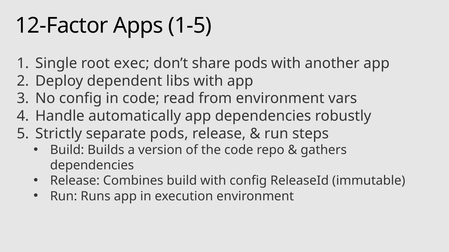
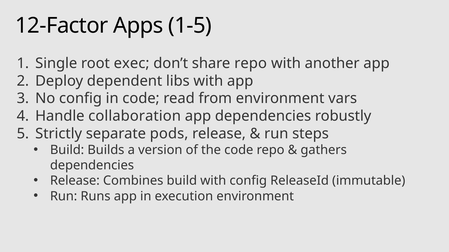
share pods: pods -> repo (251, 63)
automatically: automatically -> collaboration (135, 116)
